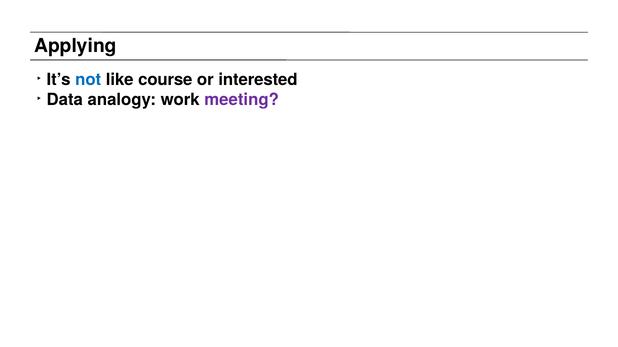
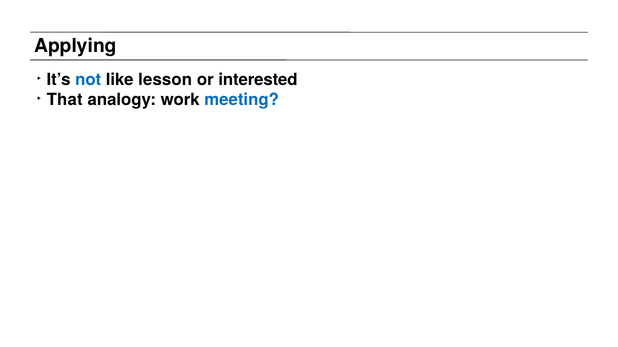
course: course -> lesson (165, 79)
Data: Data -> That (65, 100)
meeting colour: purple -> blue (242, 100)
